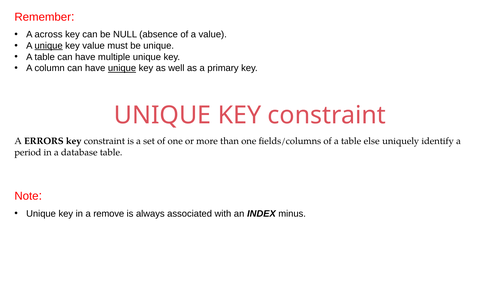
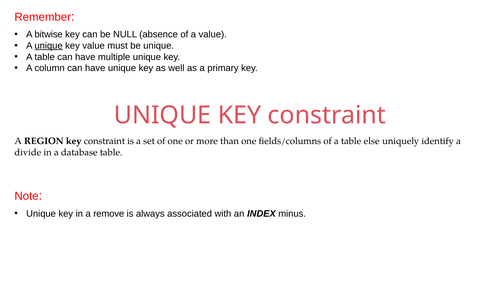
across: across -> bitwise (49, 35)
unique underline: present -> none (122, 68)
ERRORS: ERRORS -> REGION (44, 141)
period: period -> divide (28, 153)
